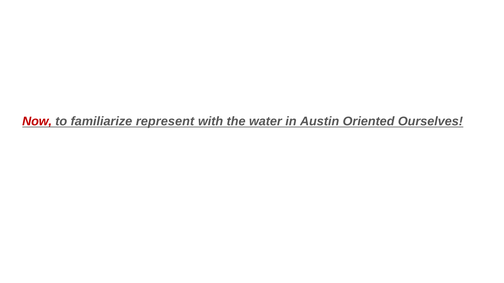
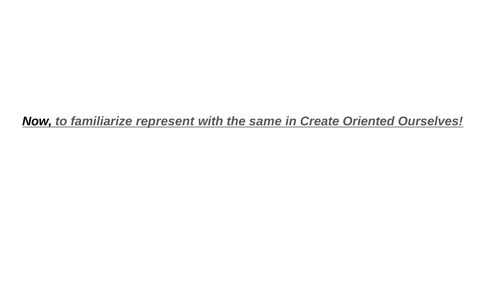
Now colour: red -> black (37, 122)
water: water -> same (265, 122)
Austin: Austin -> Create (320, 122)
